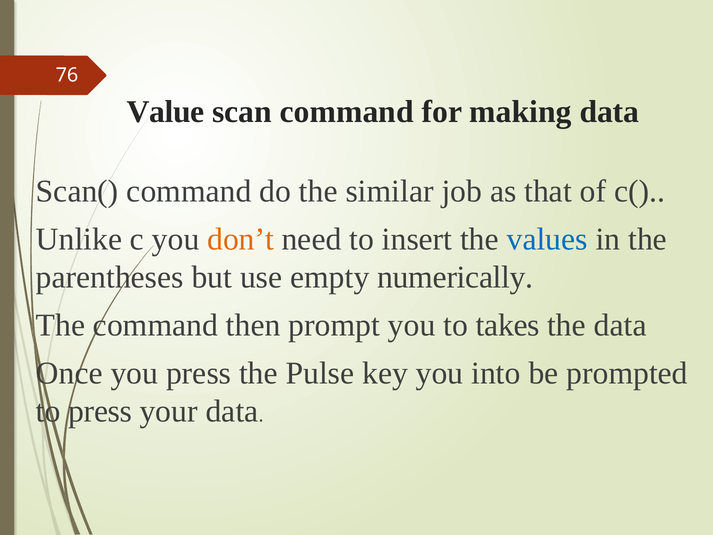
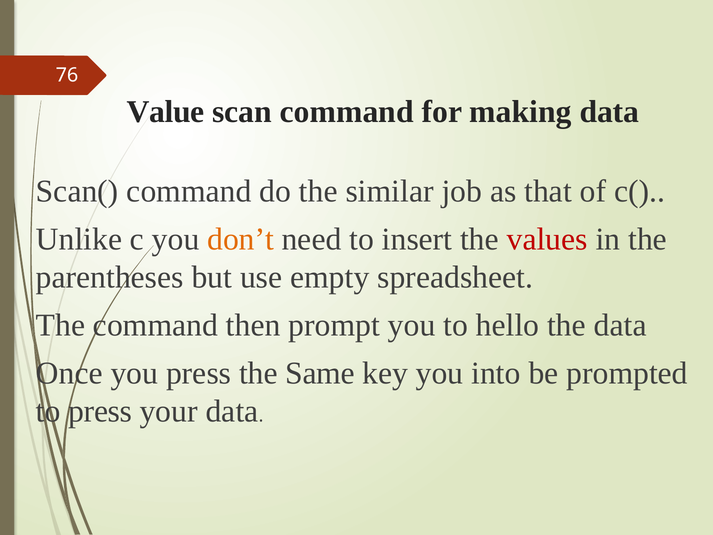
values colour: blue -> red (547, 239)
numerically: numerically -> spreadsheet (455, 277)
takes: takes -> hello (508, 325)
Pulse: Pulse -> Same (320, 373)
